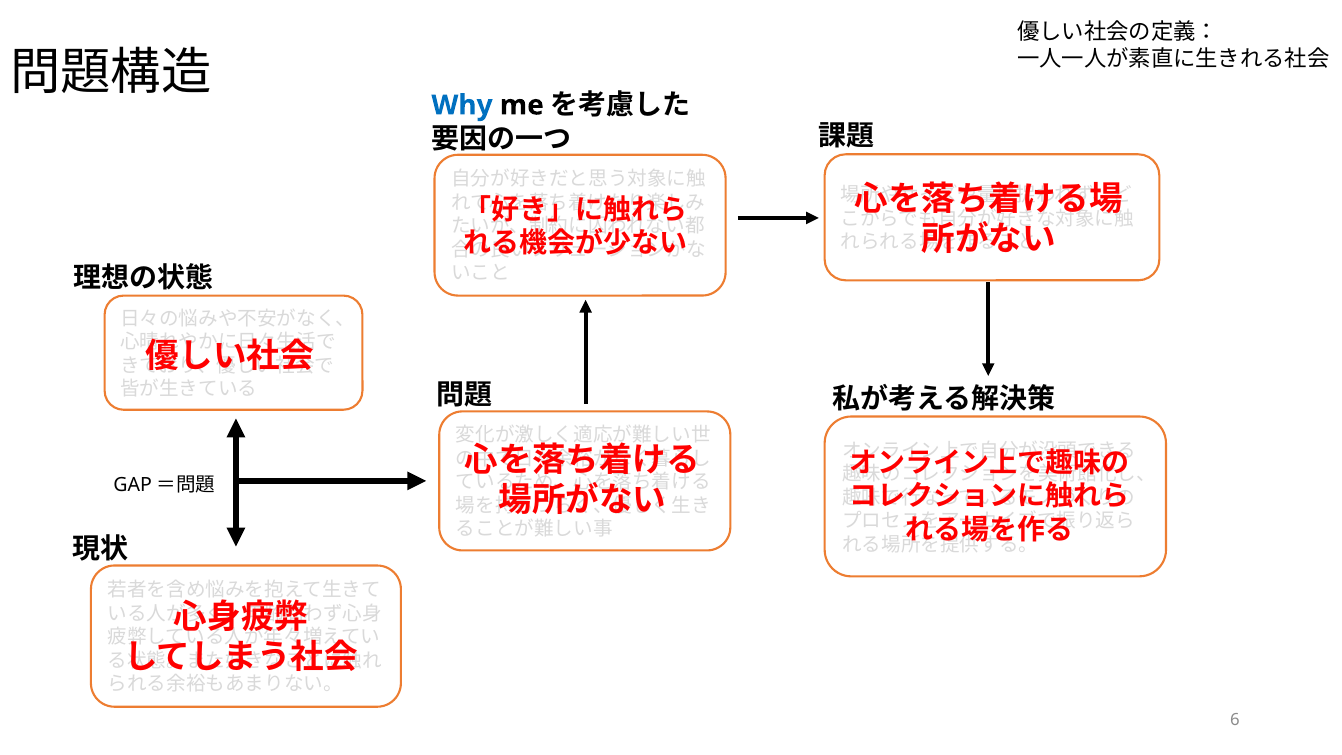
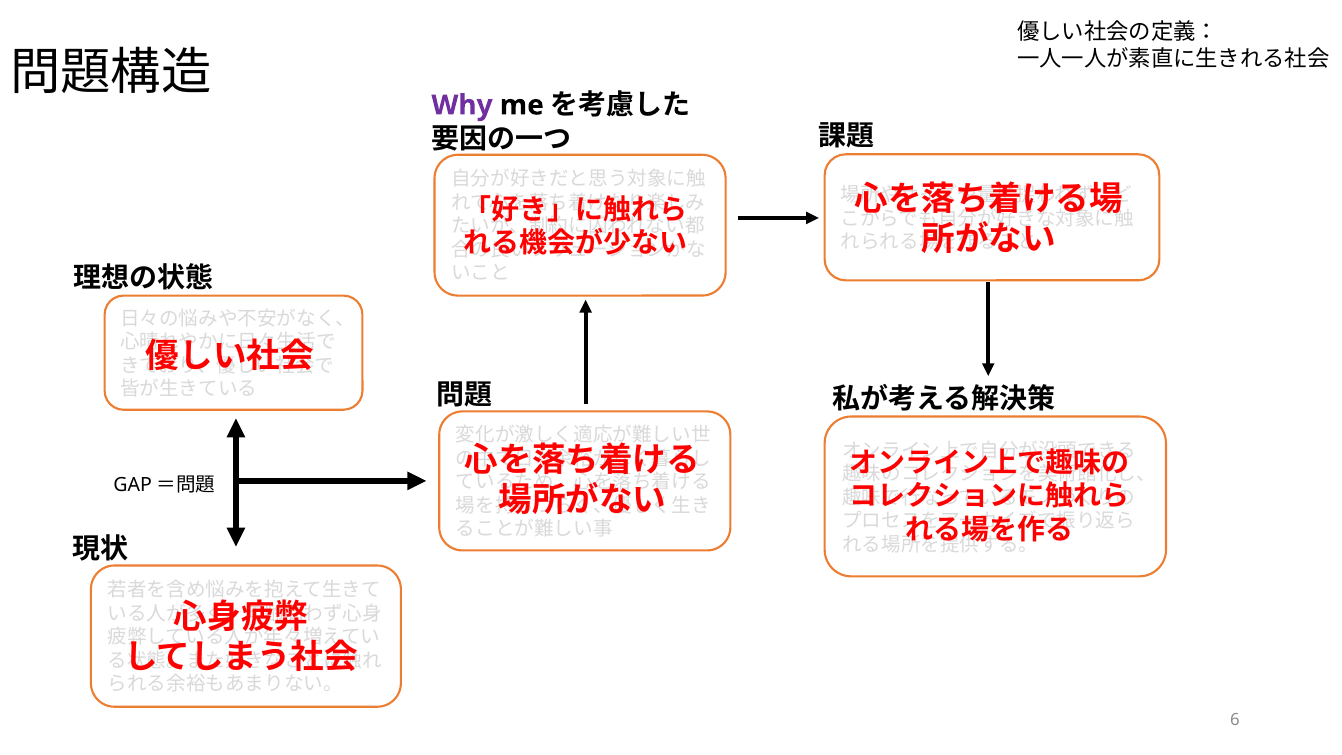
Why colour: blue -> purple (462, 105)
